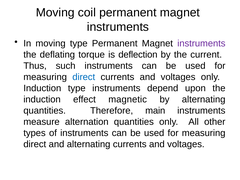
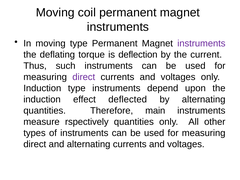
direct colour: blue -> purple (84, 77)
magnetic: magnetic -> deflected (128, 99)
alternation: alternation -> rspectively (87, 122)
